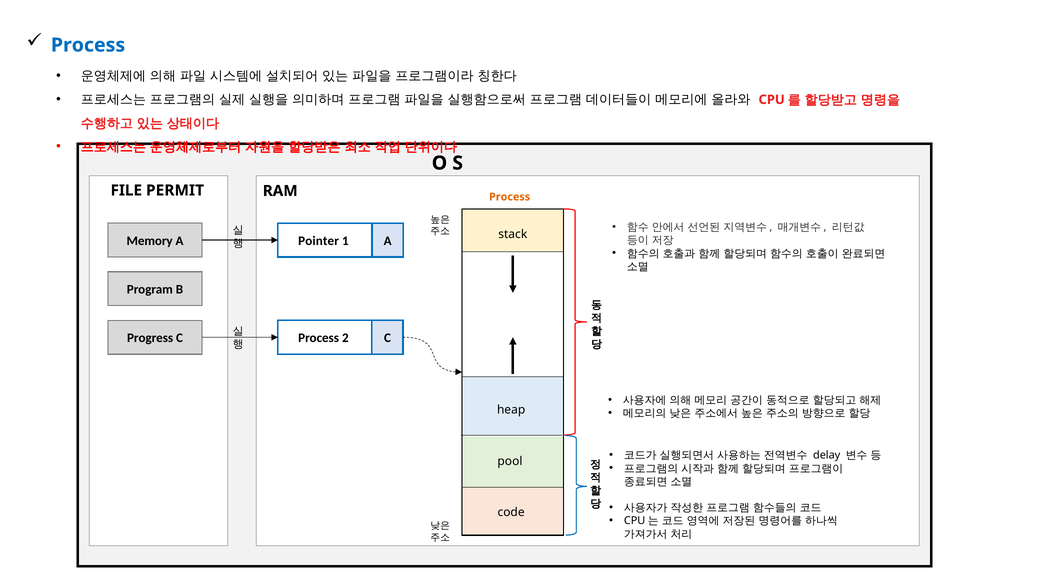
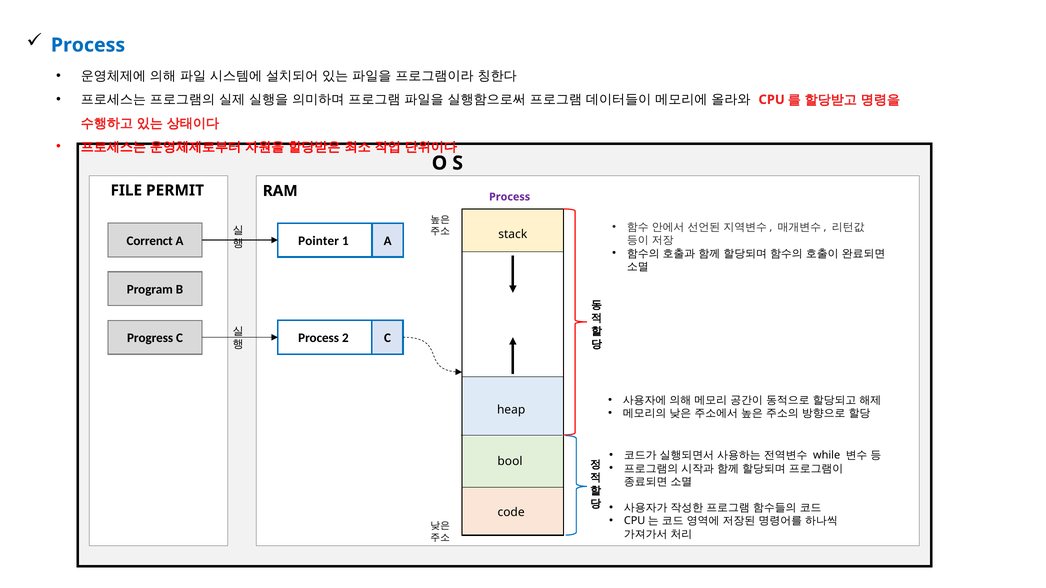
Process colour: orange -> purple (510, 197)
Memory: Memory -> Correnct (150, 241)
delay: delay -> while (827, 456)
pool: pool -> bool (510, 462)
